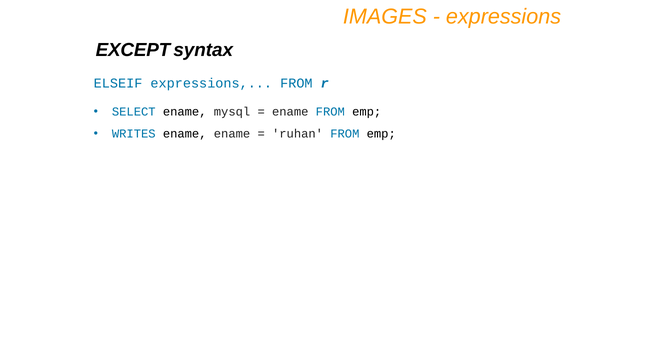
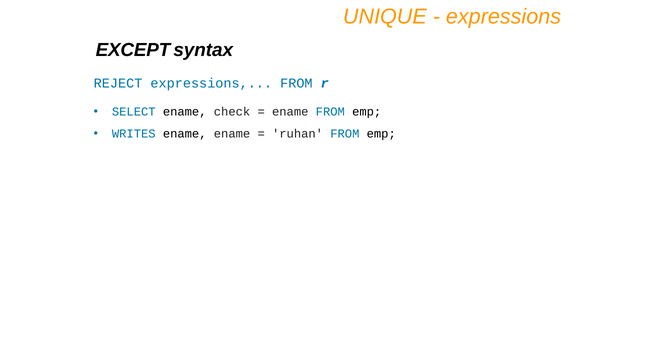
IMAGES: IMAGES -> UNIQUE (385, 17)
ELSEIF: ELSEIF -> REJECT (118, 83)
mysql: mysql -> check (232, 112)
